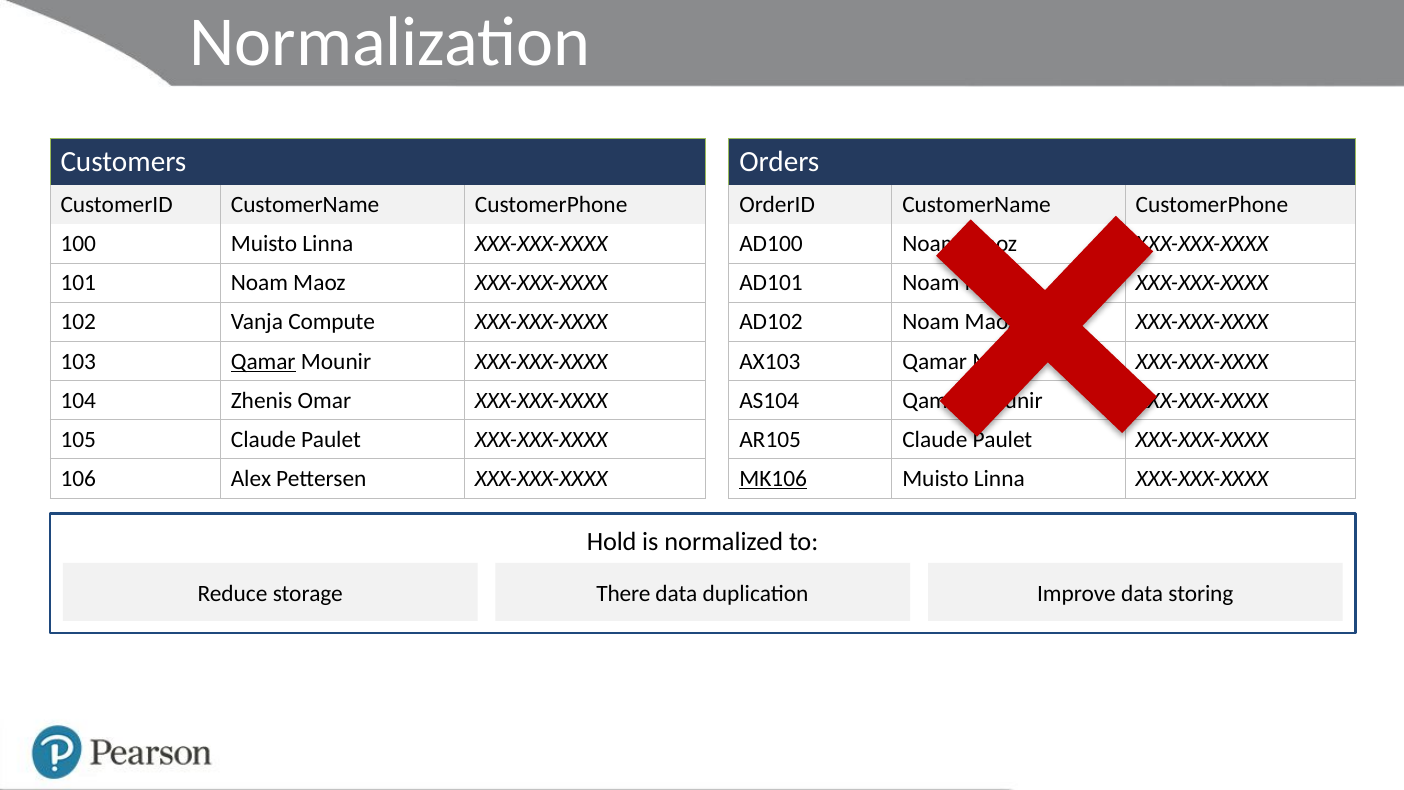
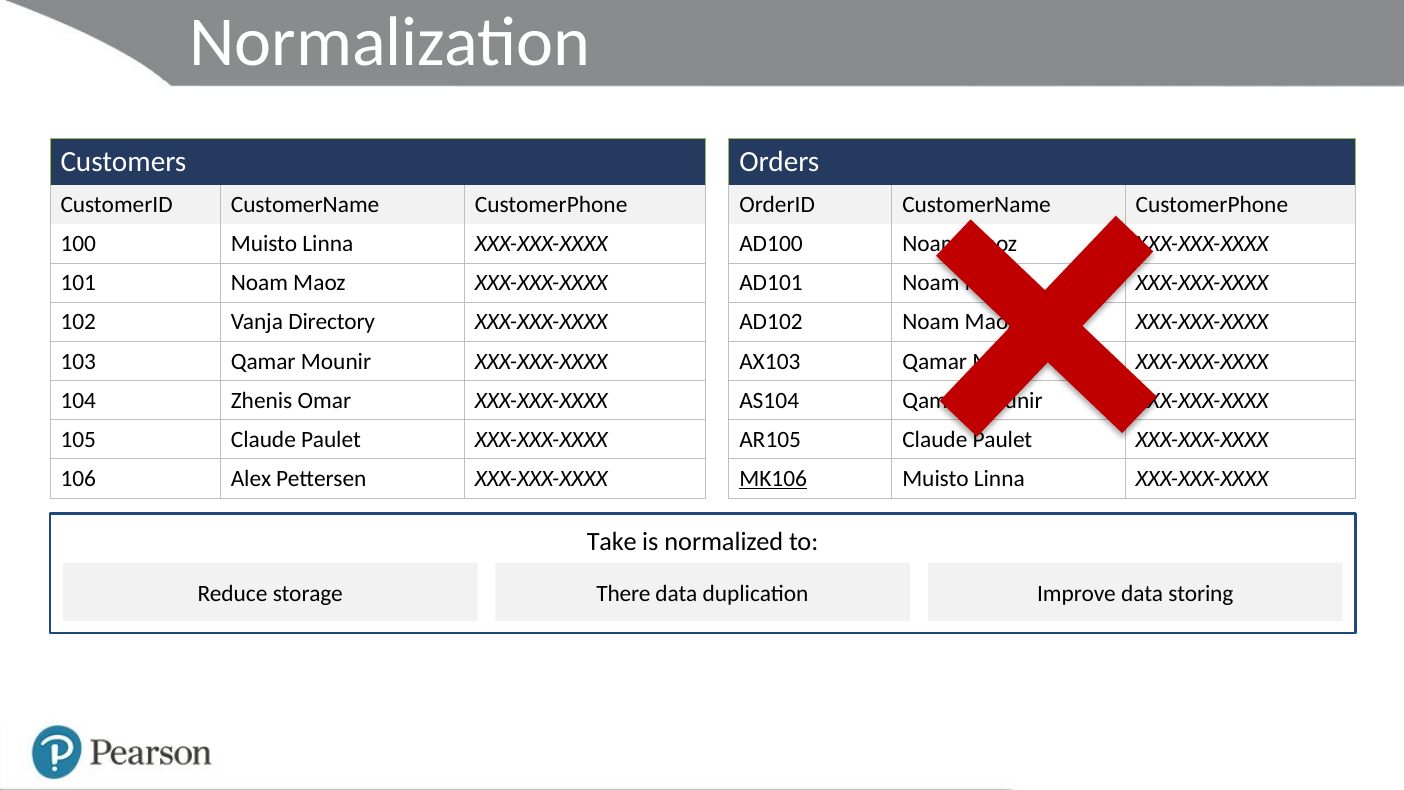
Compute: Compute -> Directory (332, 322)
Qamar underline: present -> none (263, 361)
Hold: Hold -> Take (612, 542)
